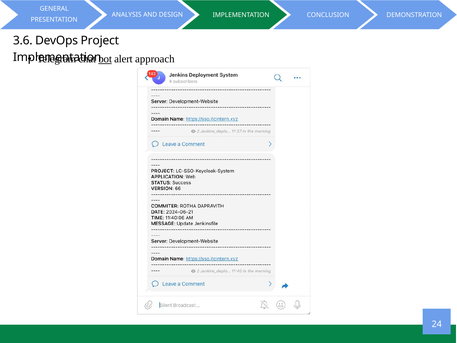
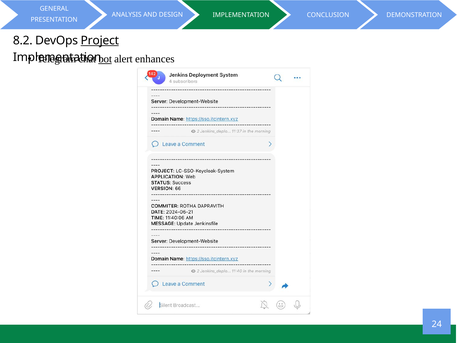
3.6: 3.6 -> 8.2 (23, 41)
Project underline: none -> present (100, 41)
approach: approach -> enhances (155, 59)
